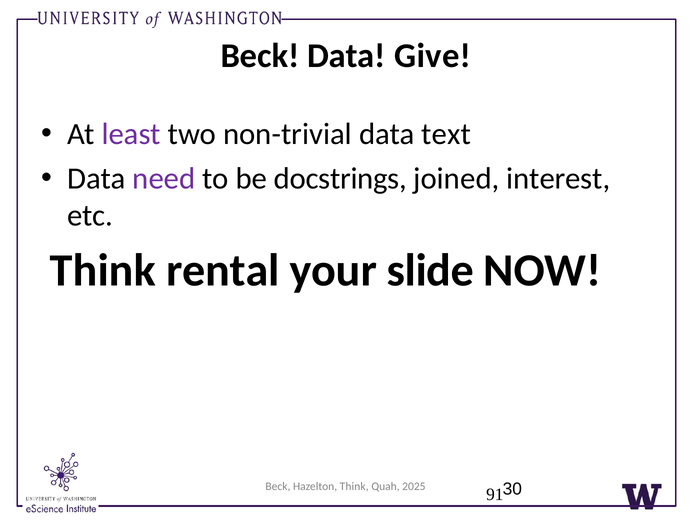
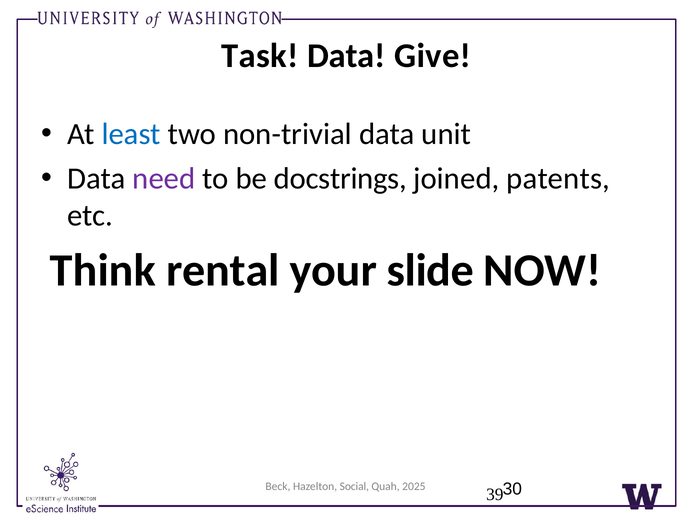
Beck: Beck -> Task (260, 56)
least colour: purple -> blue (131, 134)
text: text -> unit (446, 134)
interest: interest -> patents (558, 179)
Hazelton Think: Think -> Social (354, 486)
91: 91 -> 39 (495, 494)
